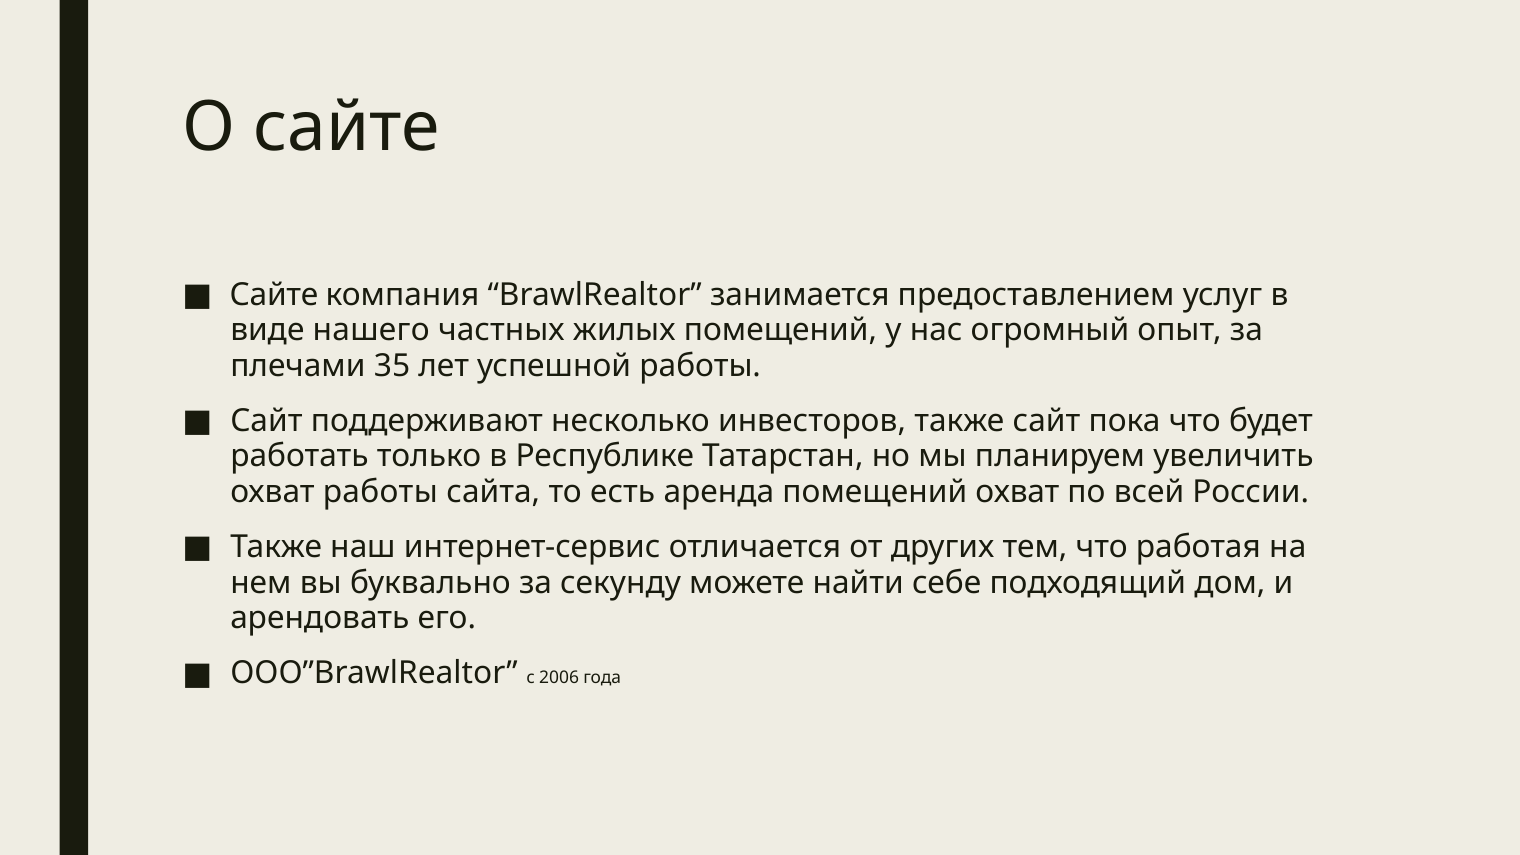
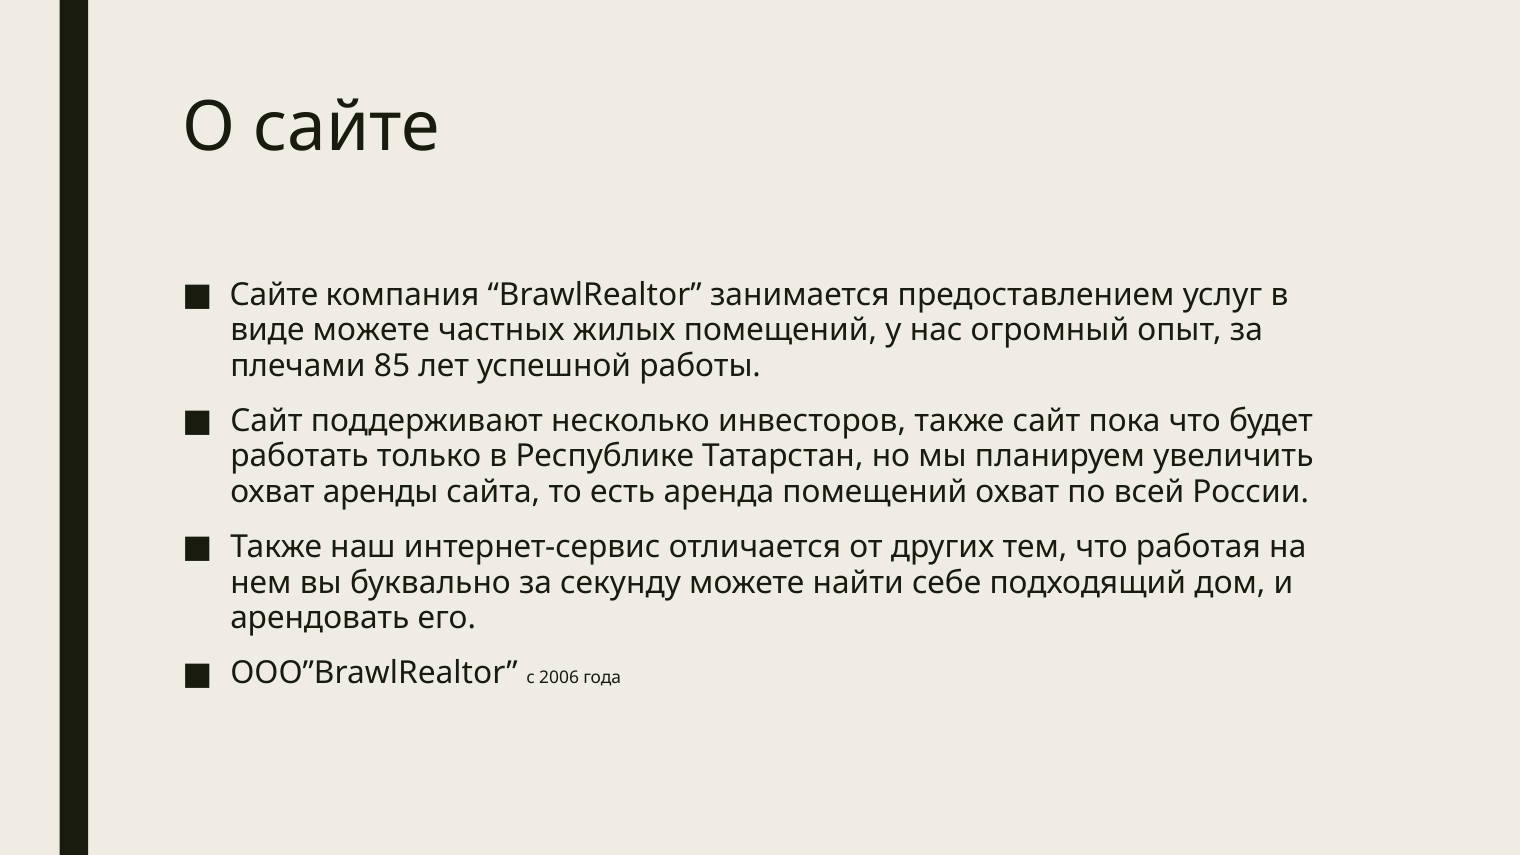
виде нашего: нашего -> можете (371, 330)
35: 35 -> 85 (392, 366)
охват работы: работы -> аренды (381, 492)
